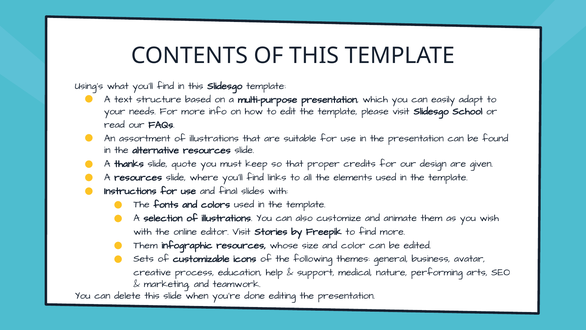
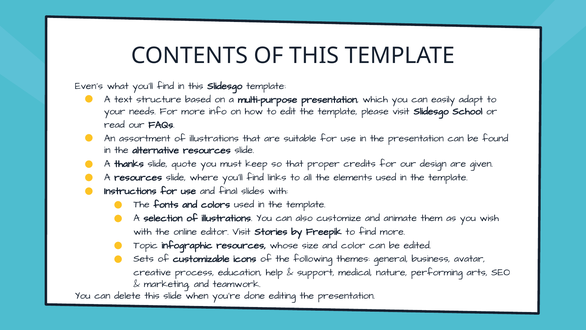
Using’s: Using’s -> Even’s (89, 86)
Them: Them -> Topic (146, 245)
